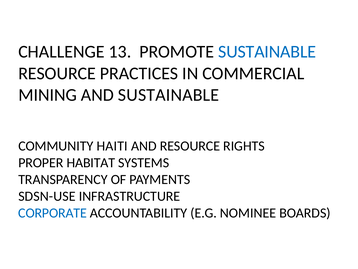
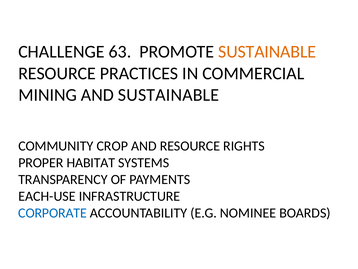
13: 13 -> 63 (120, 52)
SUSTAINABLE colour: blue -> orange (267, 52)
HAITI: HAITI -> CROP (112, 146)
SDSN-USE: SDSN-USE -> EACH-USE (47, 196)
